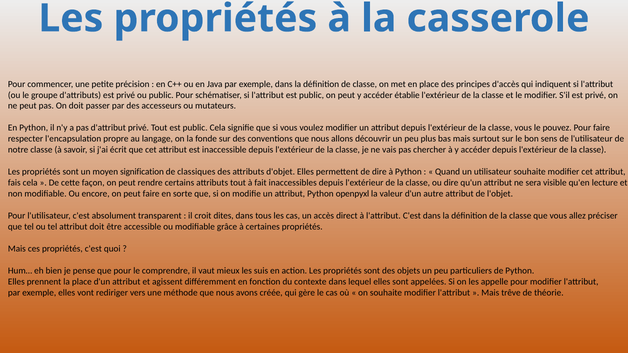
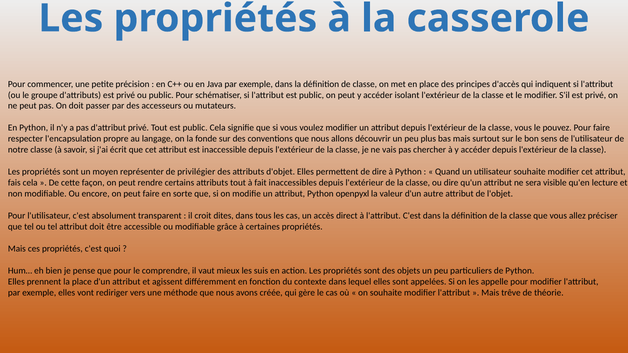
établie: établie -> isolant (407, 95)
signification: signification -> représenter (142, 172)
classiques: classiques -> privilégier (196, 172)
